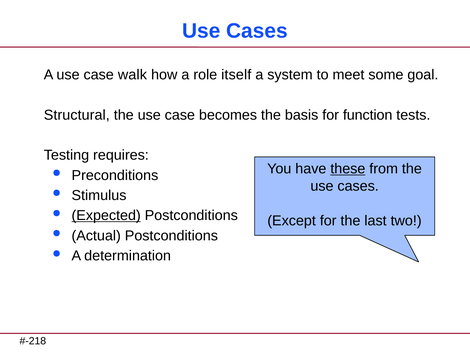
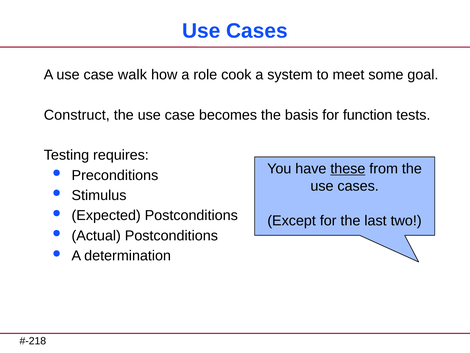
itself: itself -> cook (236, 75)
Structural: Structural -> Construct (77, 115)
Expected underline: present -> none (106, 215)
